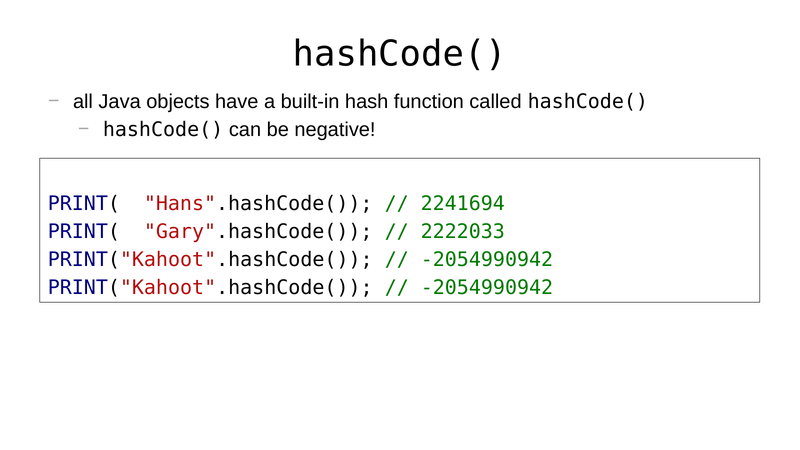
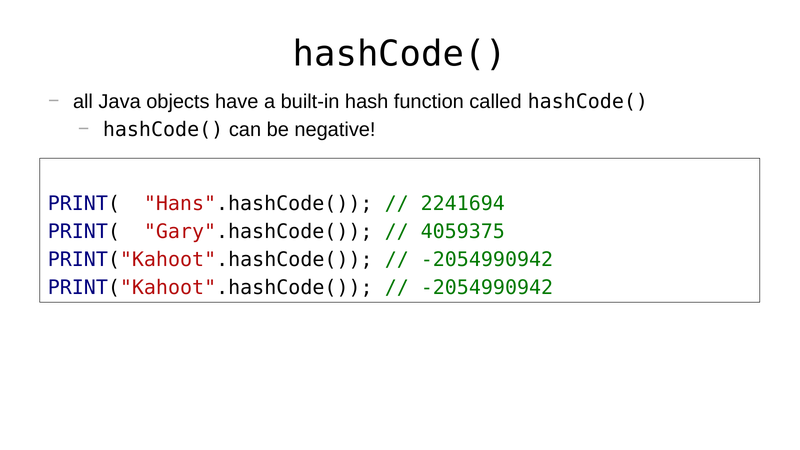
2222033: 2222033 -> 4059375 (463, 232)
